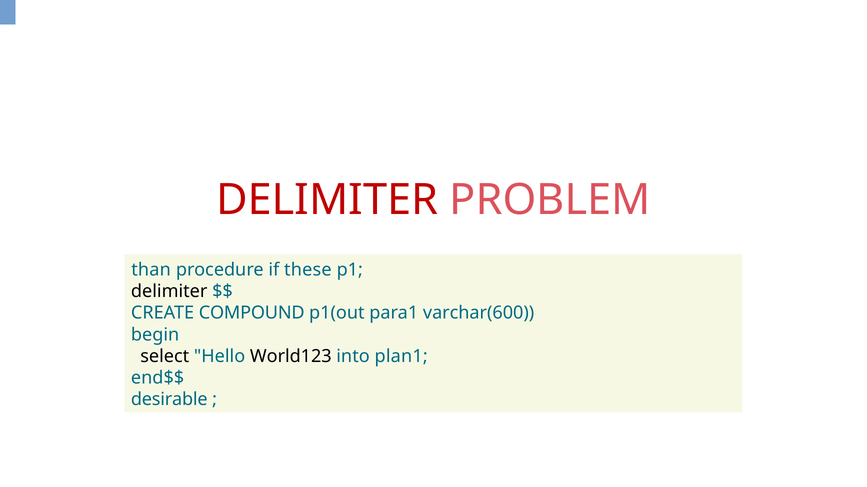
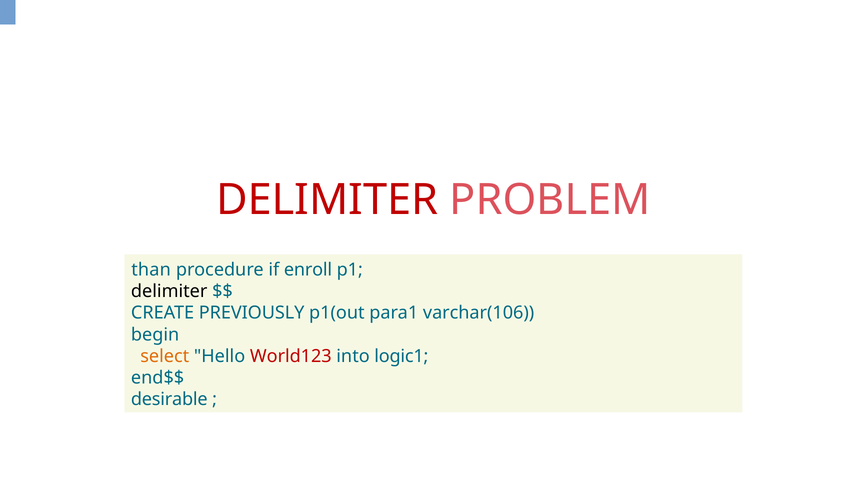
these: these -> enroll (308, 270)
COMPOUND: COMPOUND -> PREVIOUSLY (252, 313)
varchar(600: varchar(600 -> varchar(106 (479, 313)
select colour: black -> orange (165, 357)
World123 colour: black -> red (291, 357)
plan1: plan1 -> logic1 (401, 357)
